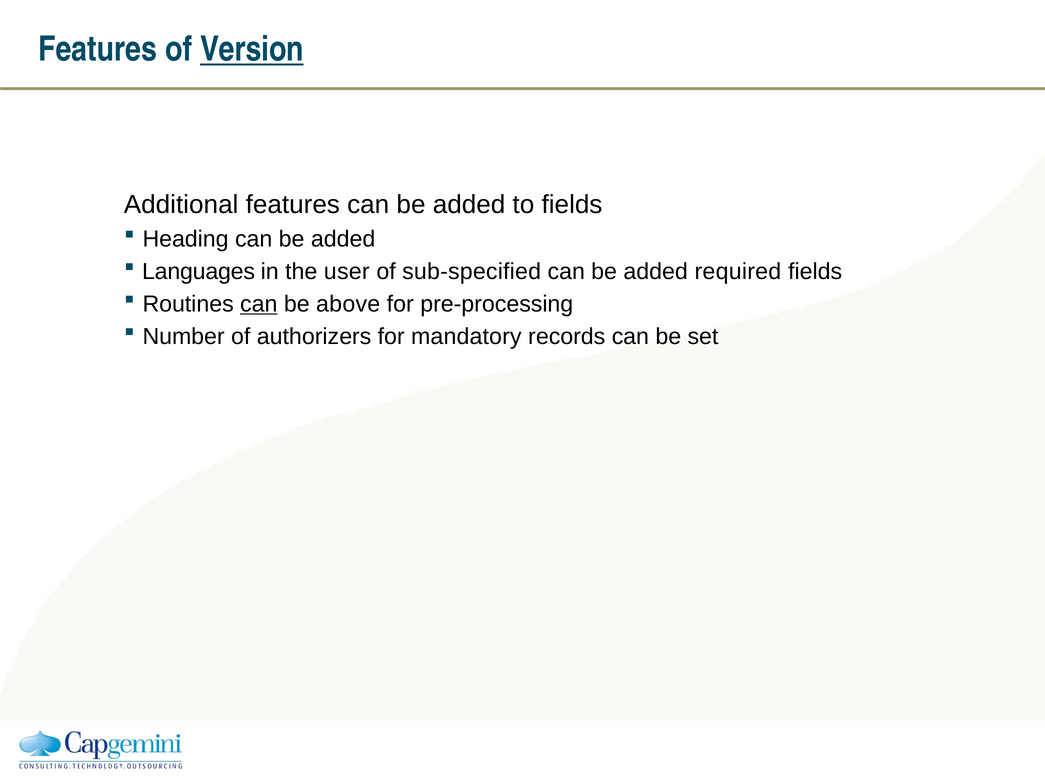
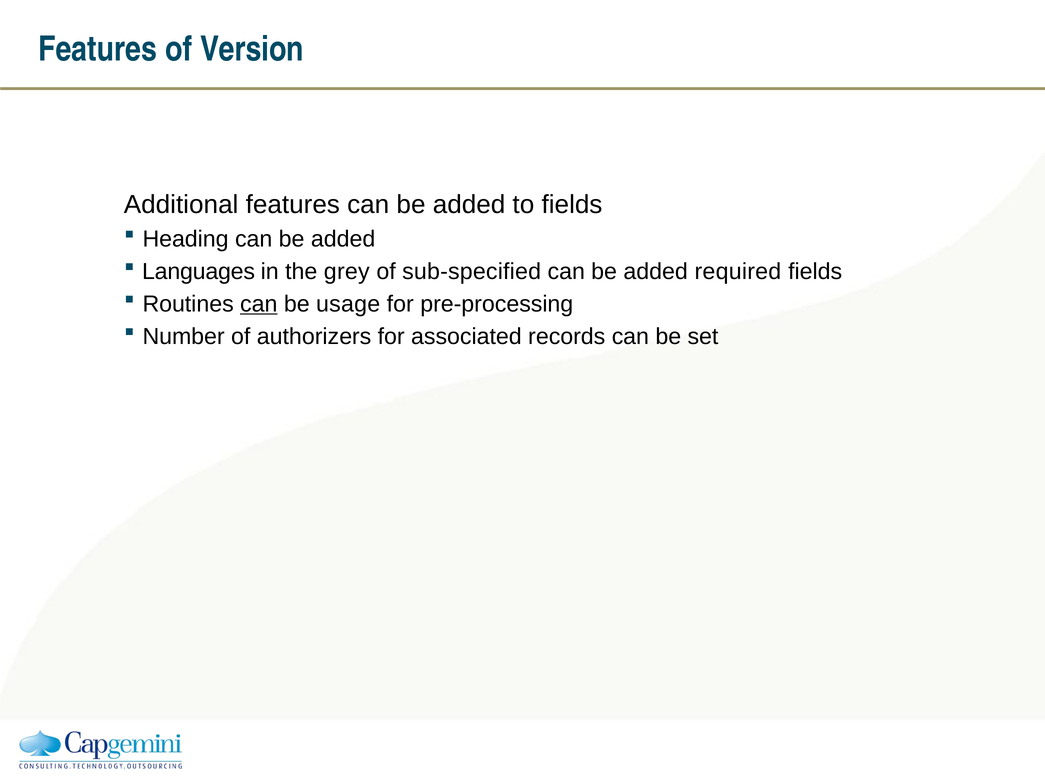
Version underline: present -> none (252, 49)
user: user -> grey (347, 272)
above: above -> usage (348, 304)
mandatory: mandatory -> associated (466, 337)
